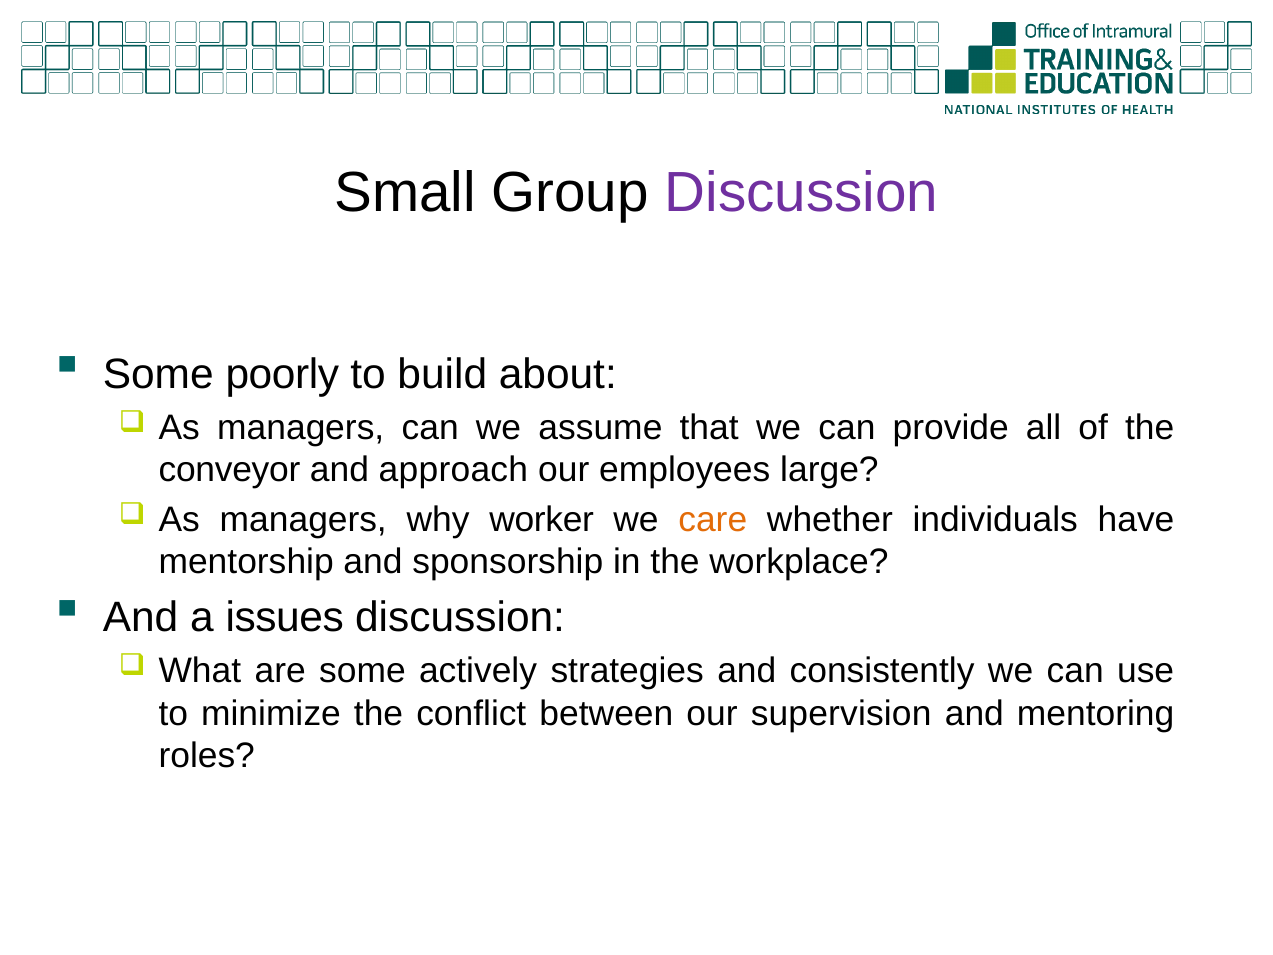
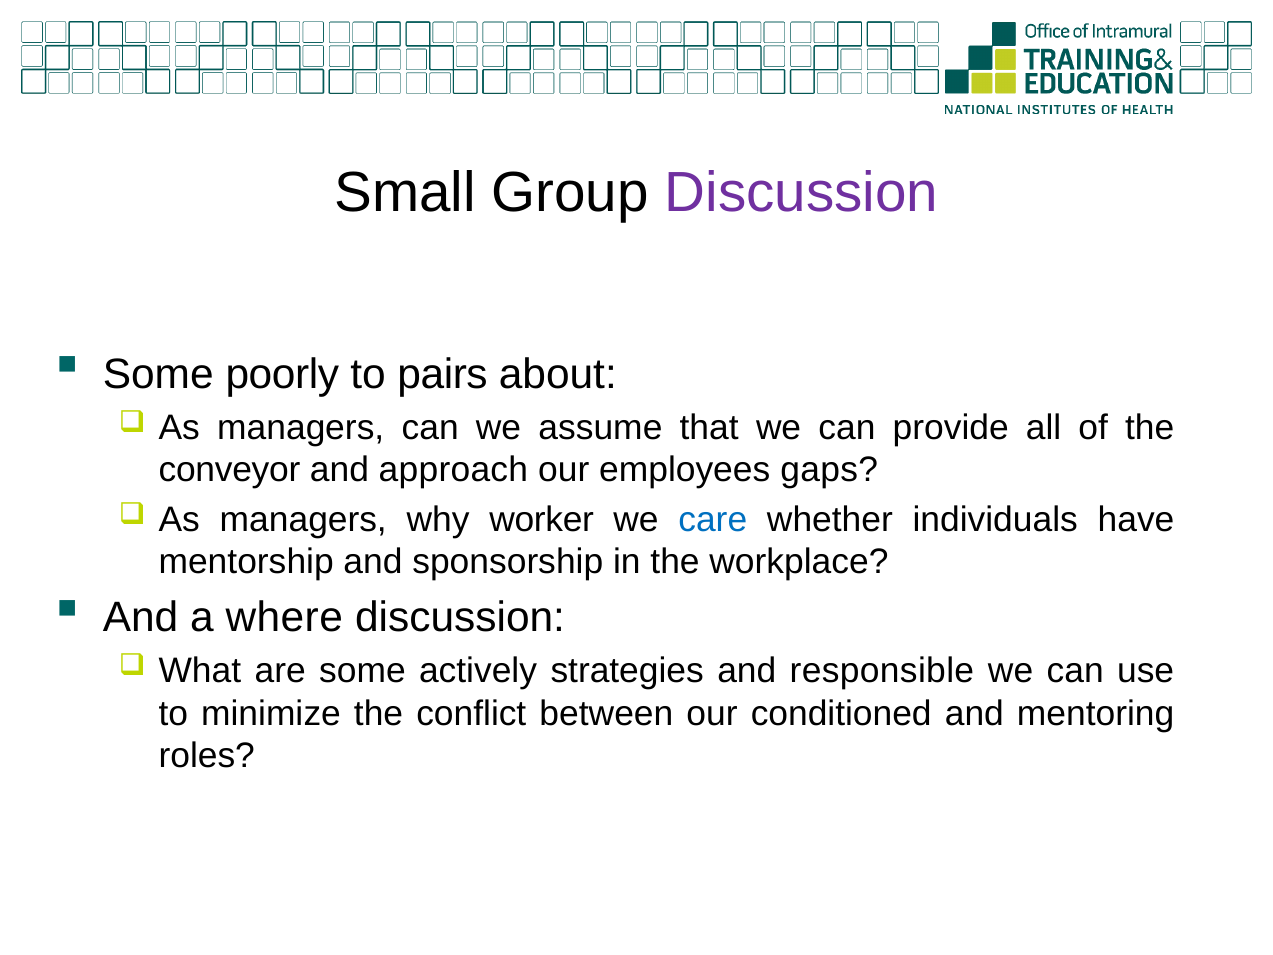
build: build -> pairs (443, 374)
large: large -> gaps (829, 470)
care colour: orange -> blue (713, 519)
issues: issues -> where (284, 618)
consistently: consistently -> responsible (882, 671)
supervision: supervision -> conditioned (841, 713)
